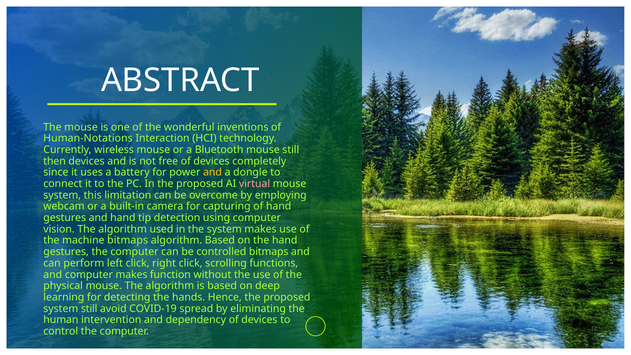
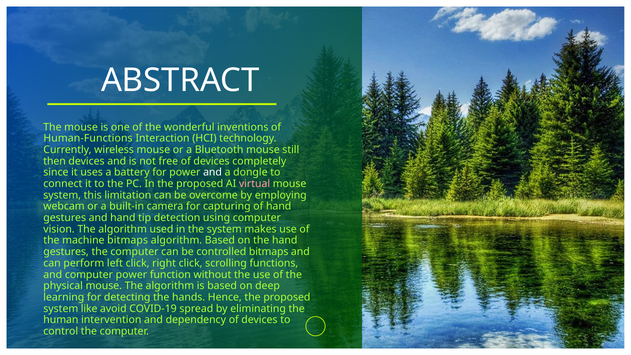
Human-Notations: Human-Notations -> Human-Functions (88, 138)
and colour: yellow -> white (213, 172)
computer makes: makes -> power (131, 275)
system still: still -> like (89, 309)
